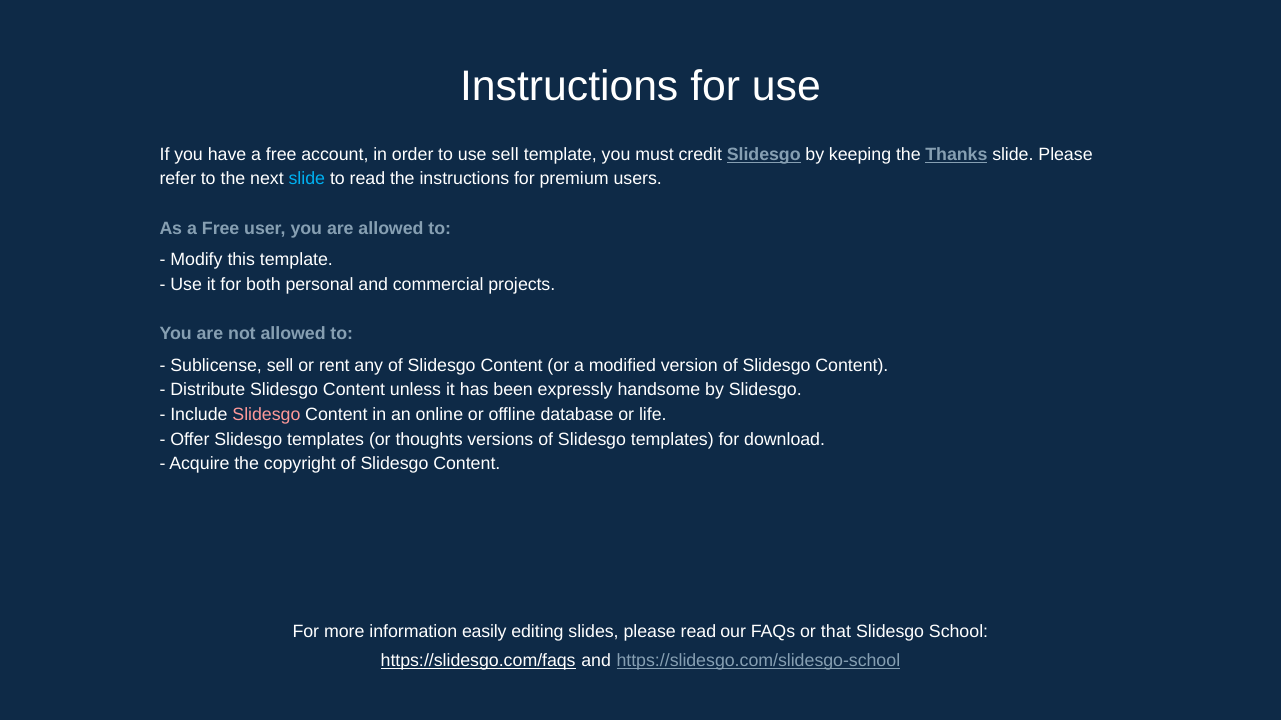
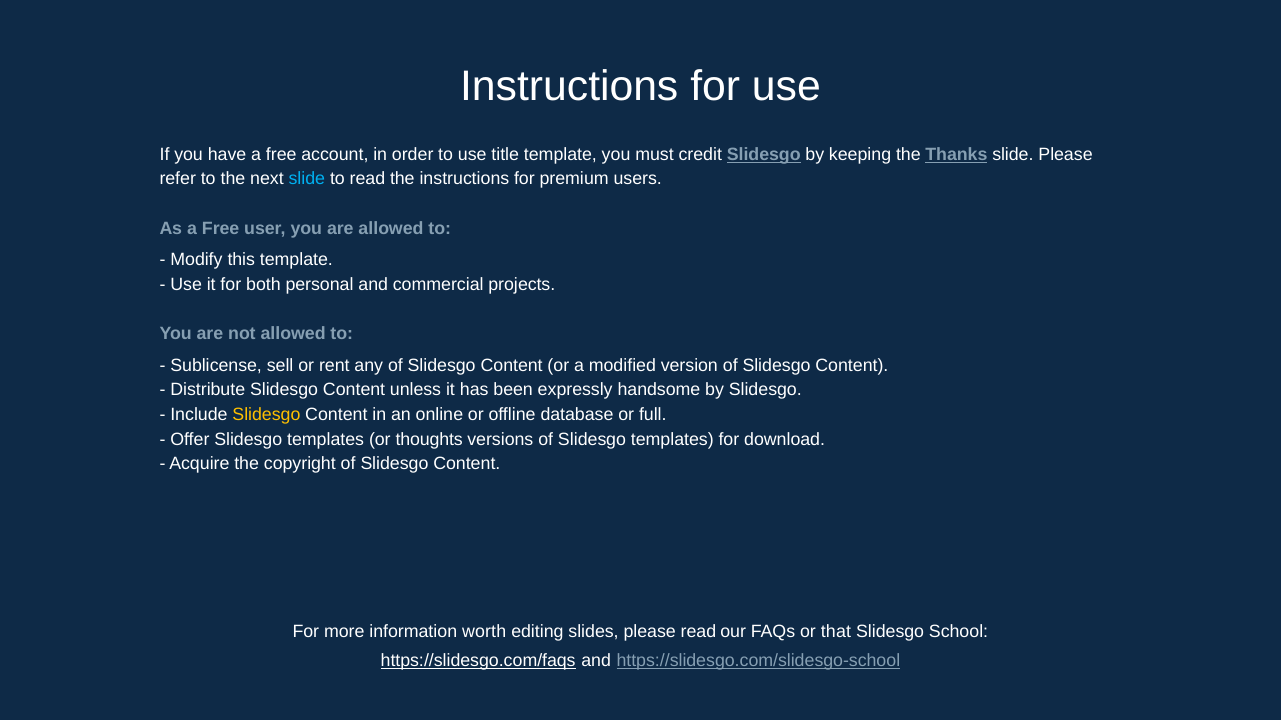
use sell: sell -> title (505, 154)
Slidesgo colour: pink -> yellow (266, 415)
life: life -> full (653, 415)
easily: easily -> worth (484, 632)
